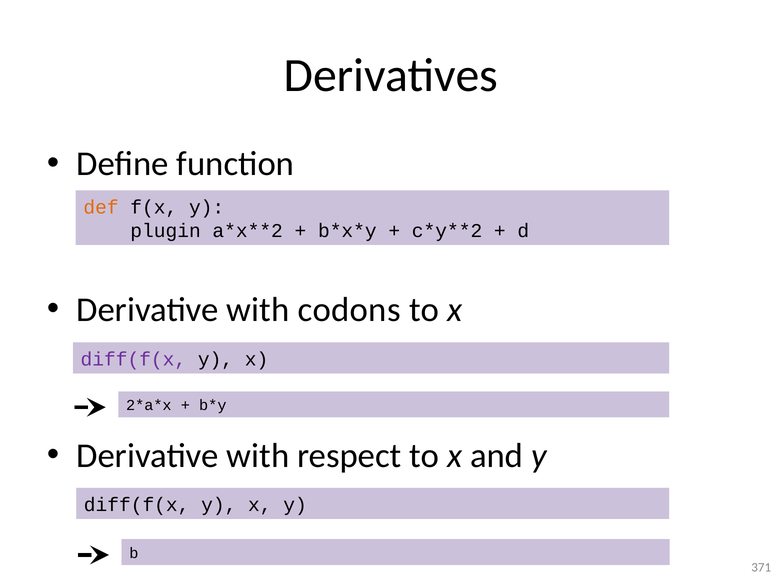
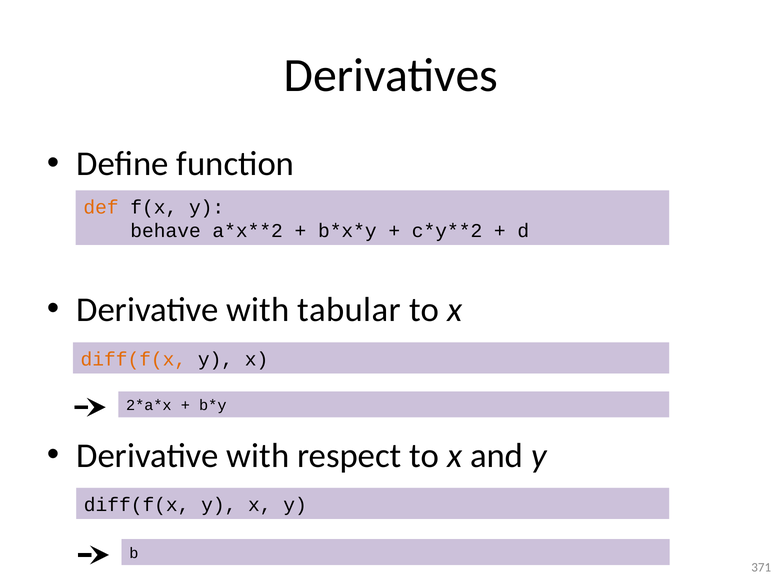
plugin: plugin -> behave (166, 231)
codons: codons -> tabular (349, 310)
diff(f(x colour: purple -> orange (133, 360)
